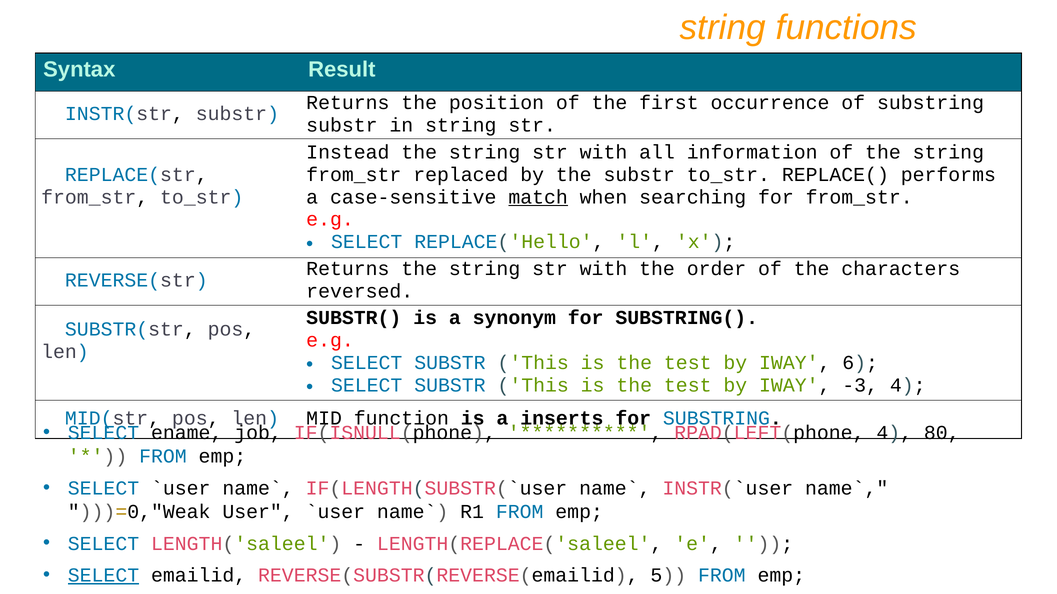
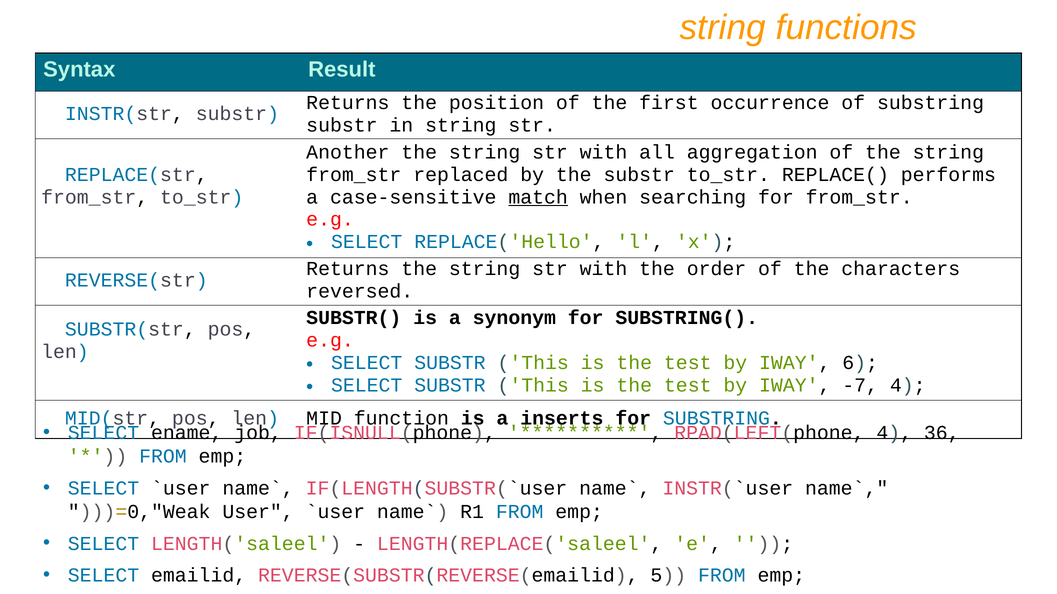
Instead: Instead -> Another (348, 152)
information: information -> aggregation (752, 152)
-3: -3 -> -7 (860, 386)
80: 80 -> 36 (942, 433)
SELECT underline: present -> none (103, 576)
